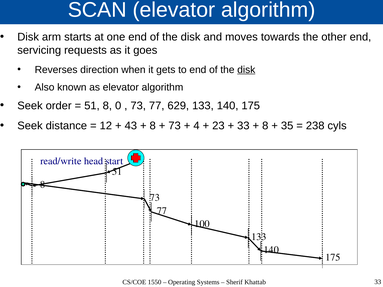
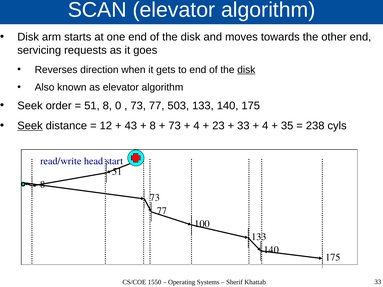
629: 629 -> 503 (178, 106)
Seek underline: none -> present (30, 126)
8: 8 -> 4 (265, 126)
